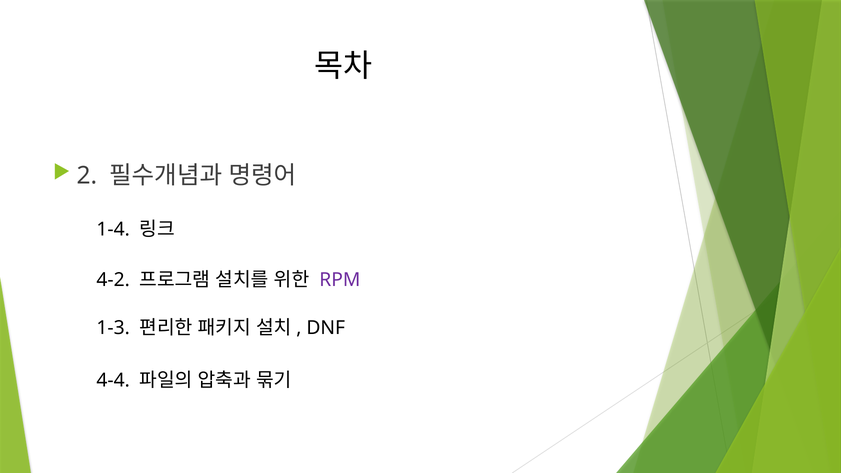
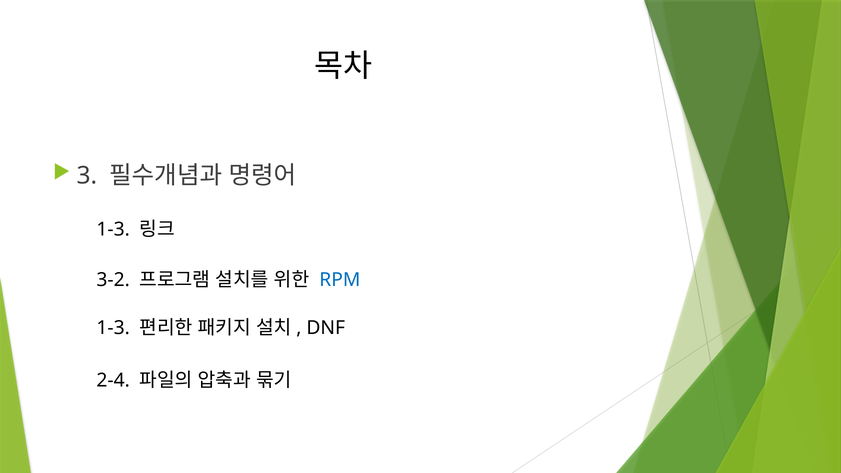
2: 2 -> 3 (87, 176)
1-4: 1-4 -> 1-3 (113, 230)
4-2: 4-2 -> 3-2 (113, 280)
RPM colour: purple -> blue (340, 280)
4-4: 4-4 -> 2-4 (113, 380)
